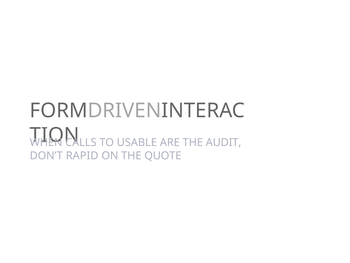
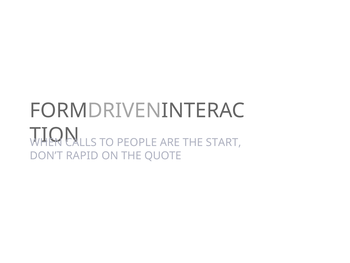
USABLE: USABLE -> PEOPLE (137, 142)
AUDIT: AUDIT -> START (224, 142)
